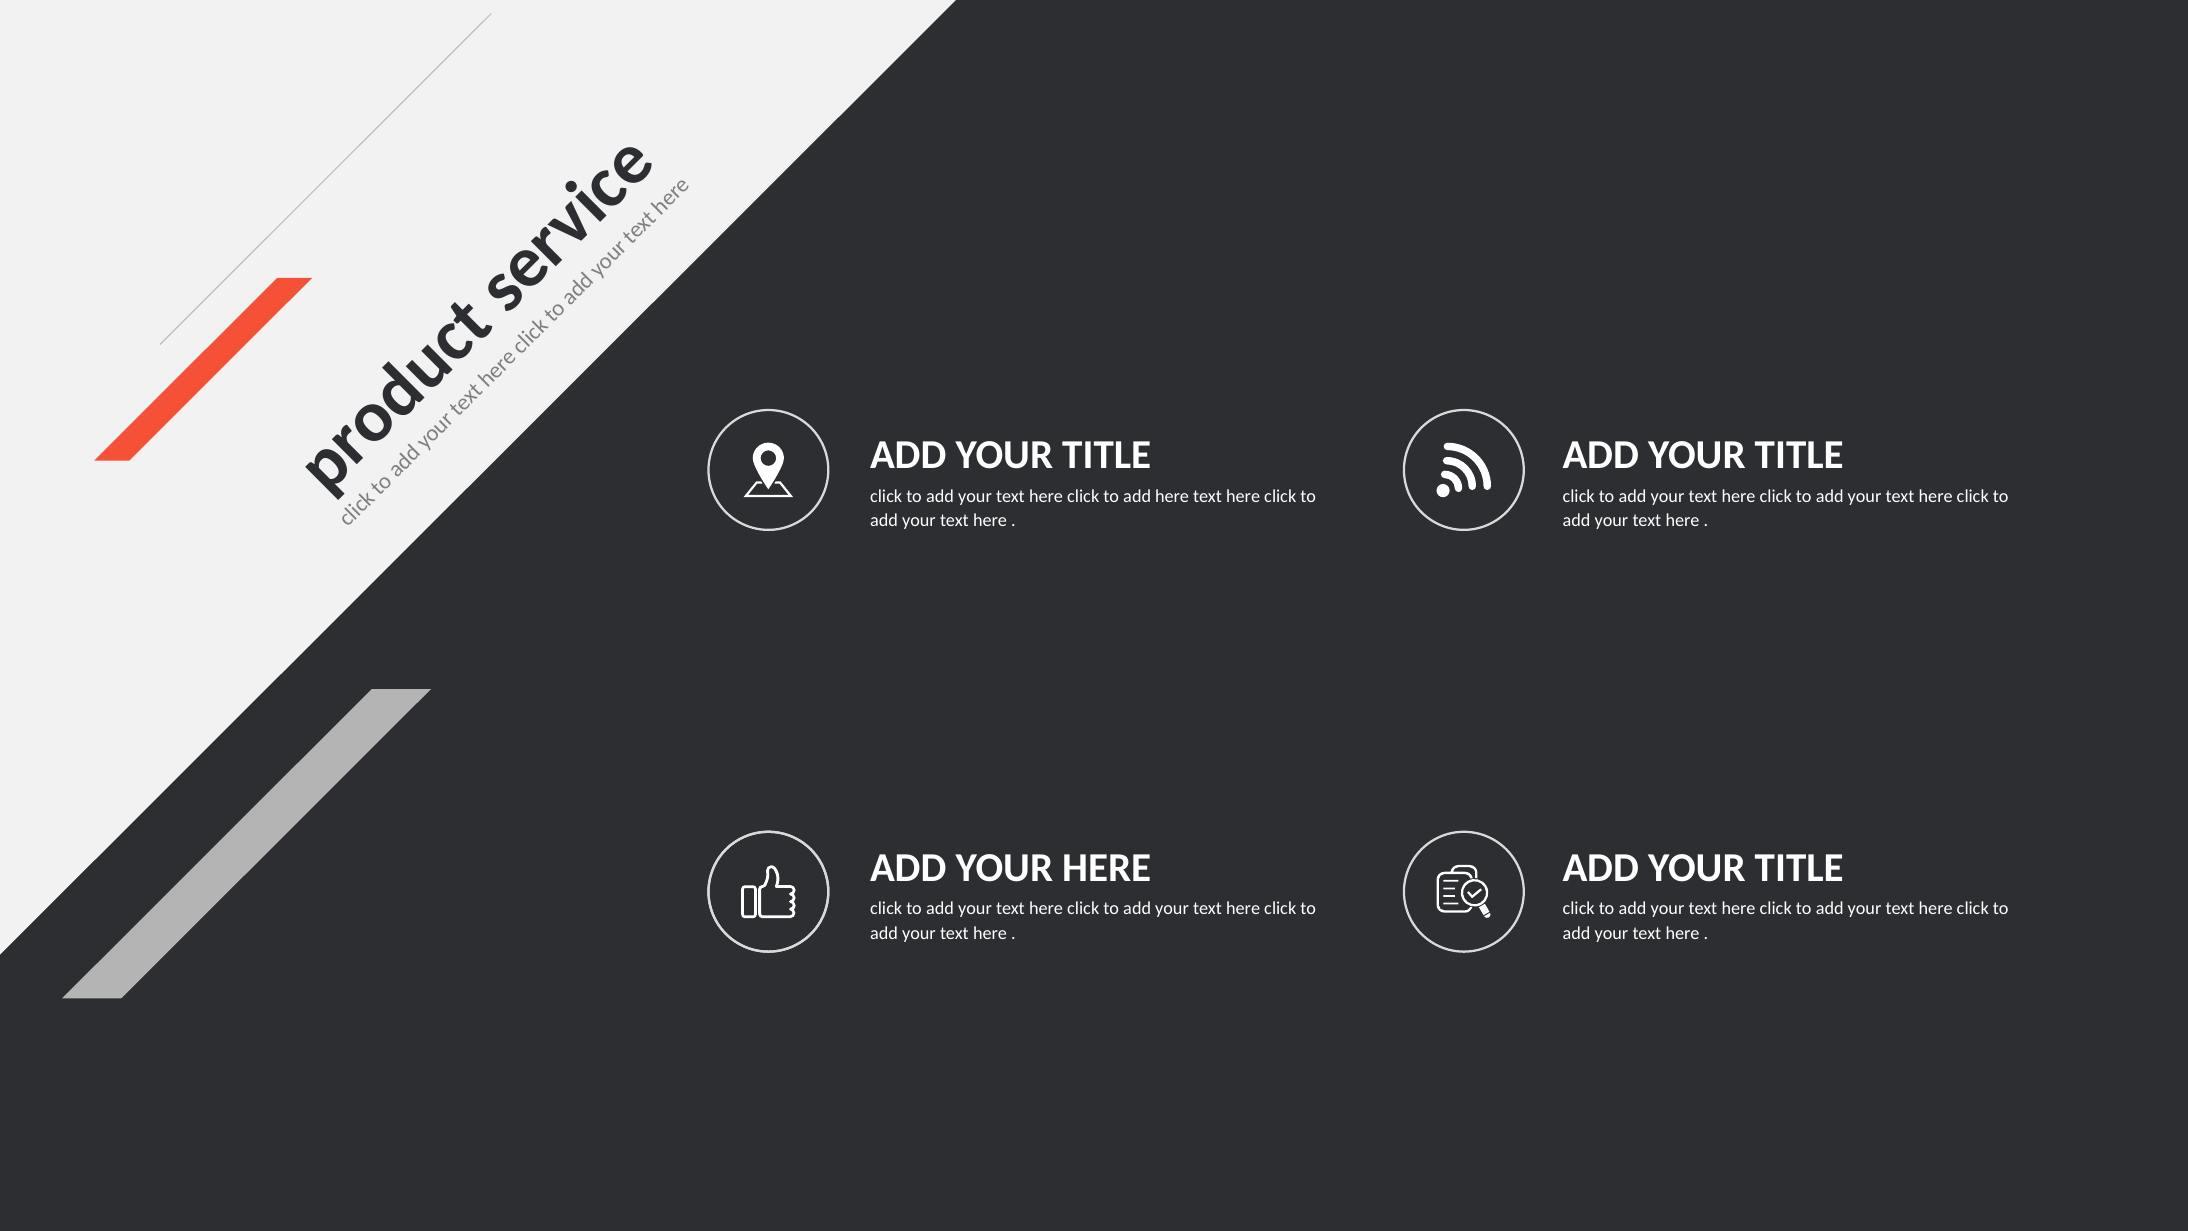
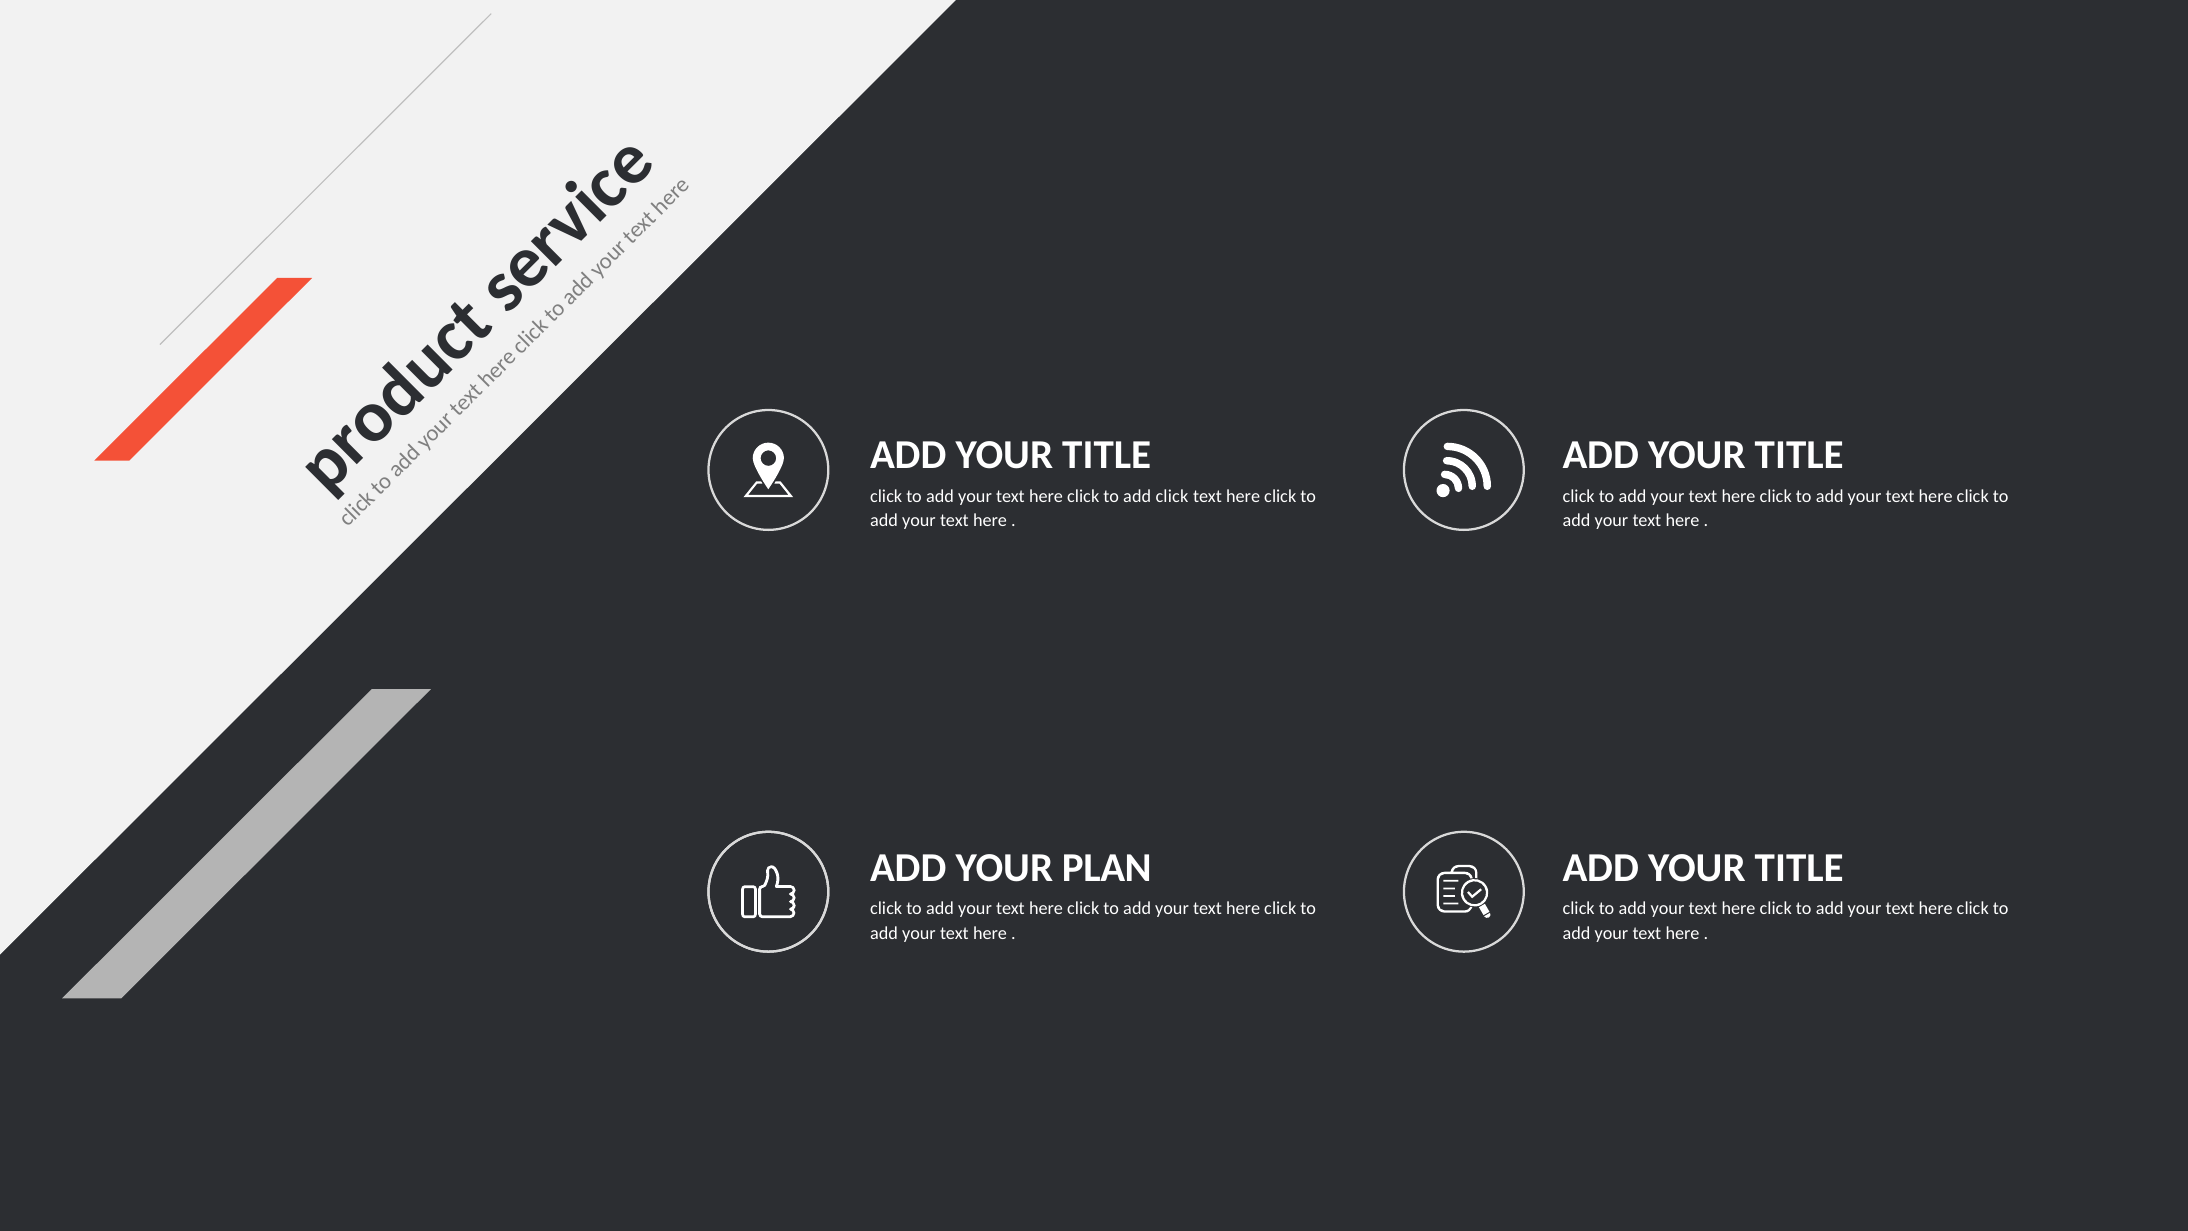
add here: here -> click (1172, 496)
YOUR HERE: HERE -> PLAN (1107, 868)
